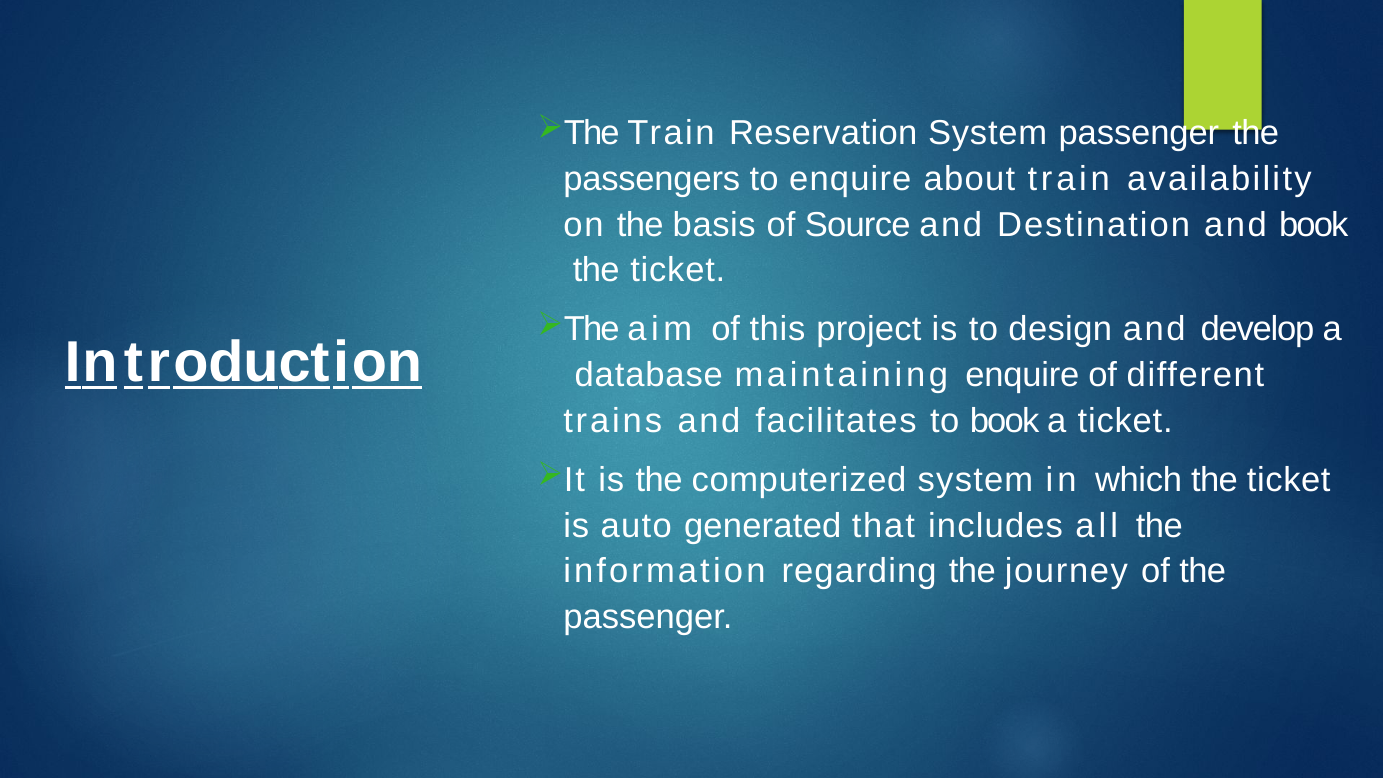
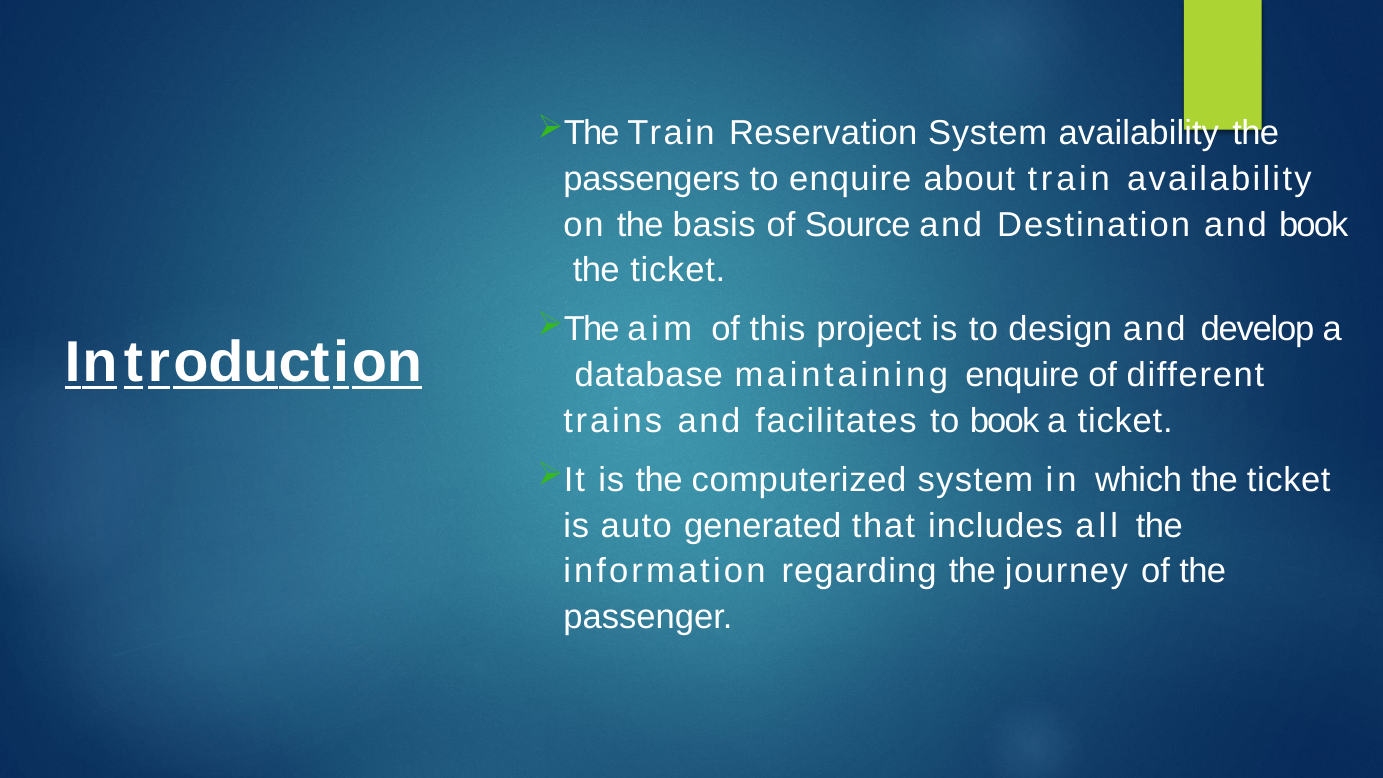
System passenger: passenger -> availability (1139, 134)
